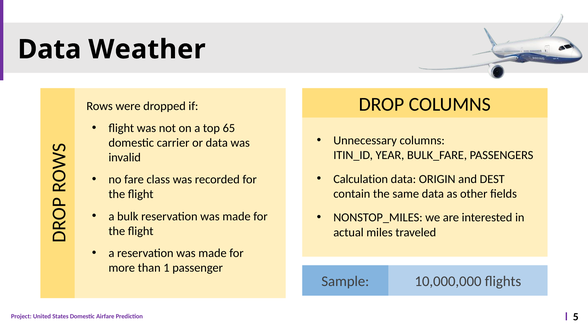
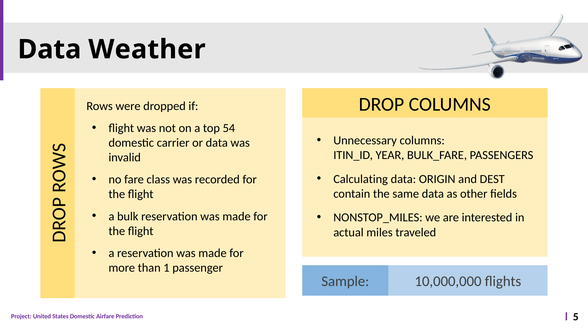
65: 65 -> 54 (229, 128)
Calculation: Calculation -> Calculating (361, 179)
